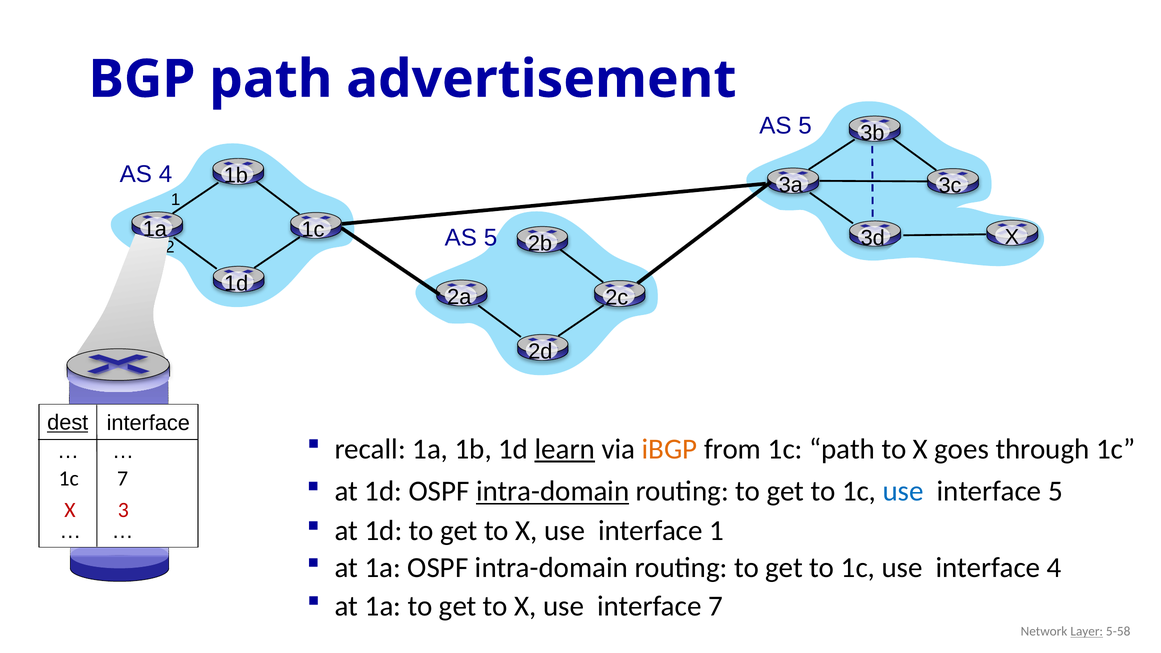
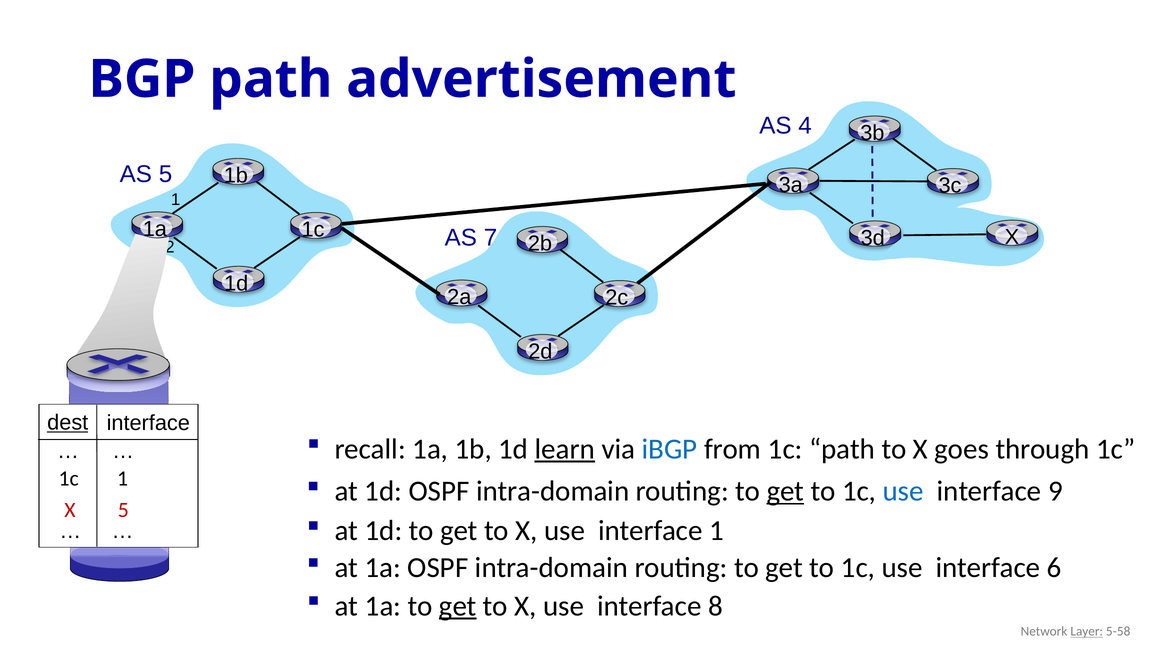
5: 5 -> 4 (805, 126)
AS 4: 4 -> 5 (166, 174)
5: 5 -> 7 (490, 238)
iBGP colour: orange -> blue (670, 449)
1c 7: 7 -> 1 (123, 479)
intra-domain underline: present -> none (553, 491)
get underline: none -> present (785, 491)
interface 5: 5 -> 9 (1055, 491)
X 3: 3 -> 5 (123, 510)
interface 4: 4 -> 6 (1054, 568)
get underline: none -> present (458, 606)
interface 7: 7 -> 8 (716, 606)
